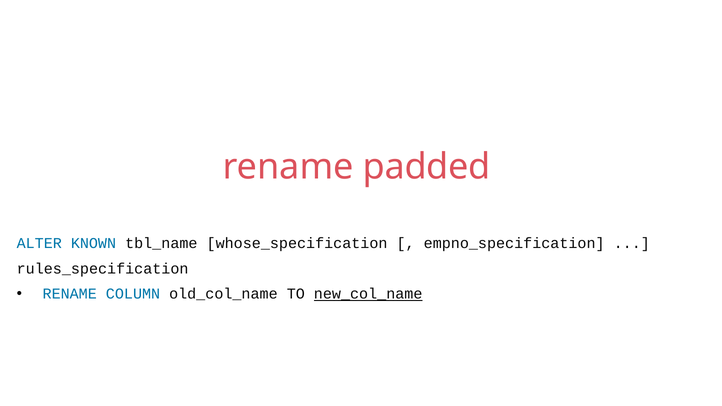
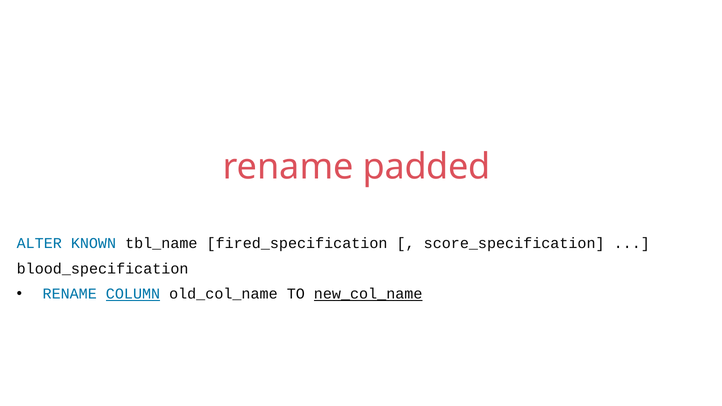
whose_specification: whose_specification -> fired_specification (297, 243)
empno_specification: empno_specification -> score_specification (514, 243)
rules_specification: rules_specification -> blood_specification (103, 269)
COLUMN underline: none -> present (133, 294)
